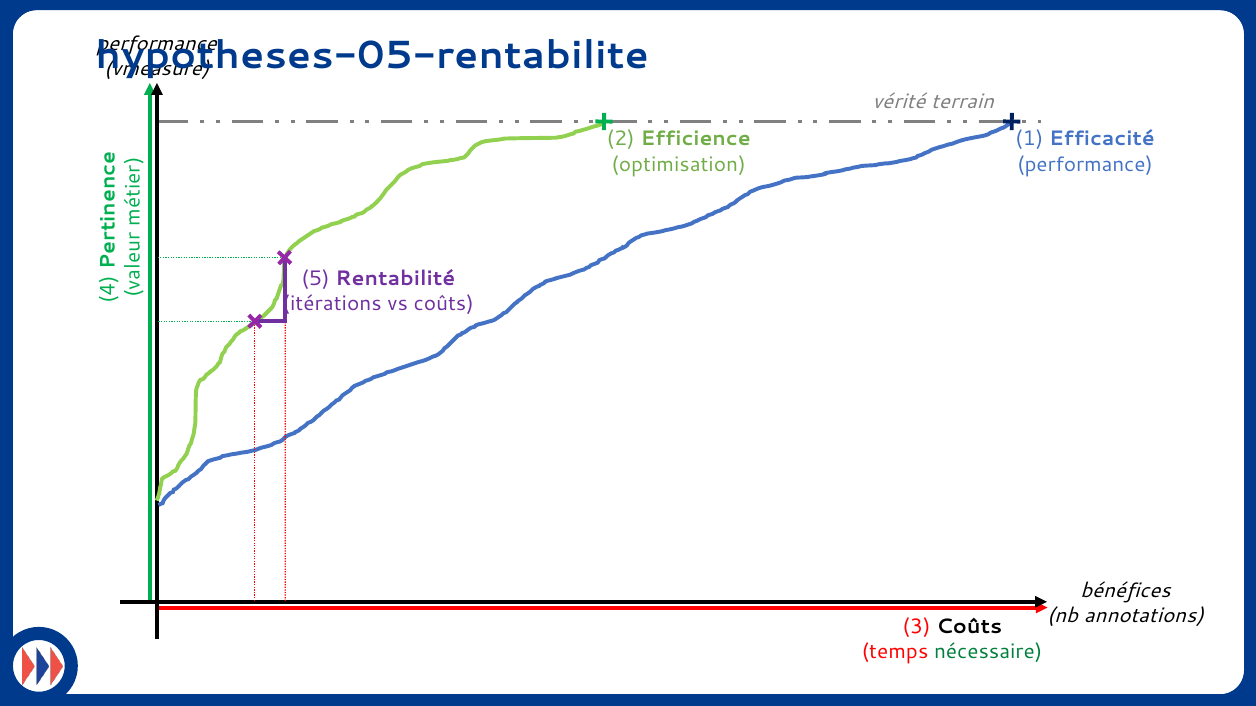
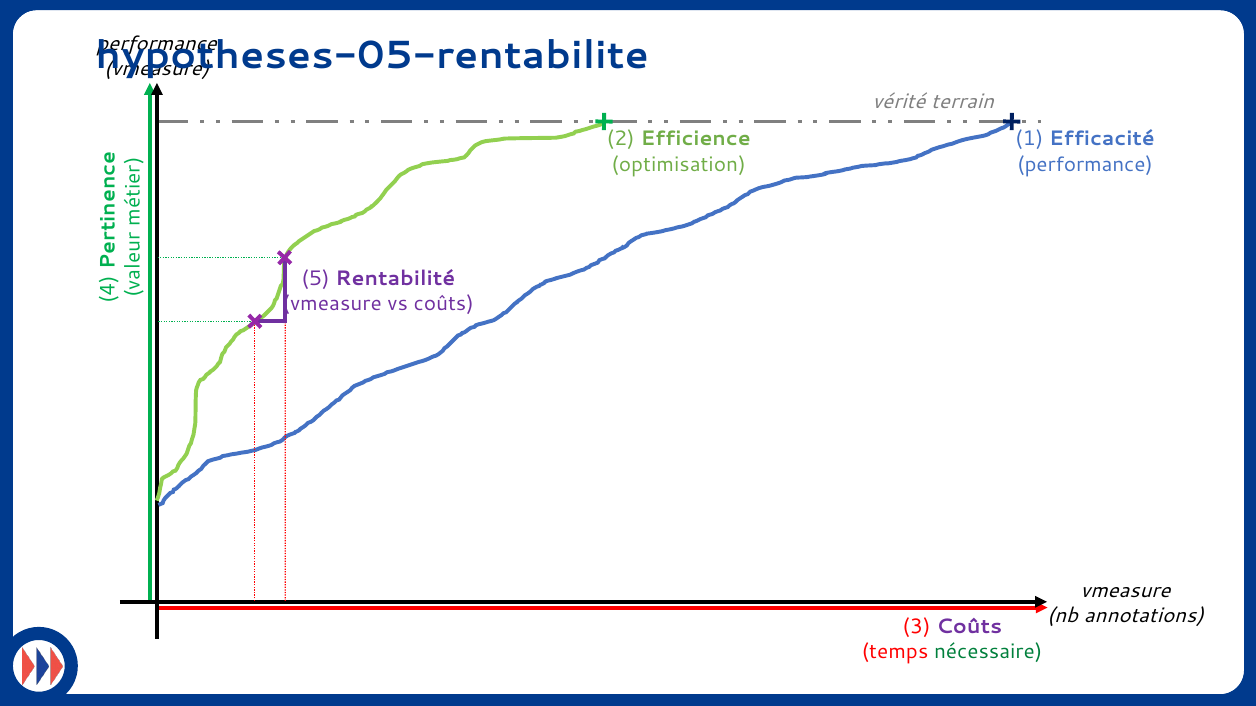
itérations: itérations -> vmeasure (332, 304)
bénéfices: bénéfices -> vmeasure (1125, 591)
Coûts colour: black -> purple (969, 627)
